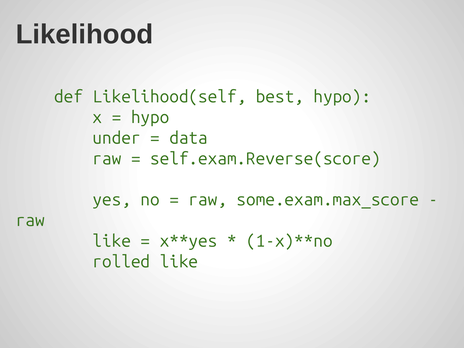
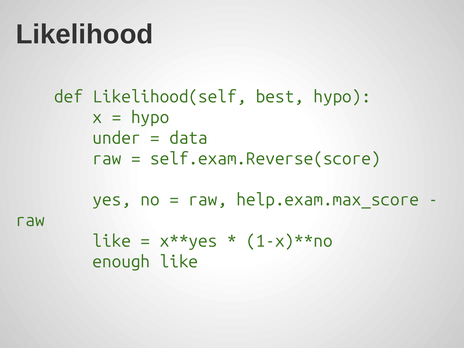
some.exam.max_score: some.exam.max_score -> help.exam.max_score (328, 200)
rolled: rolled -> enough (121, 262)
